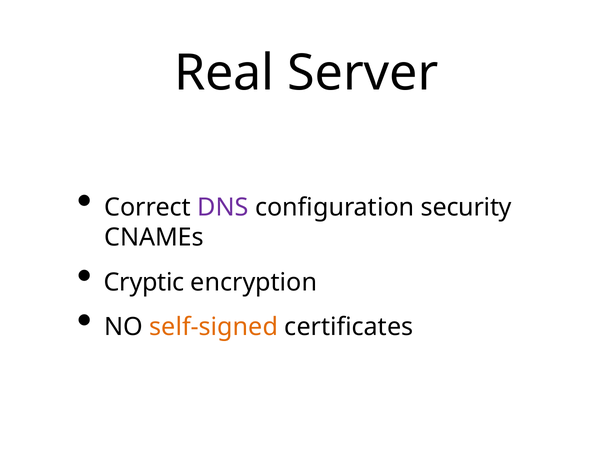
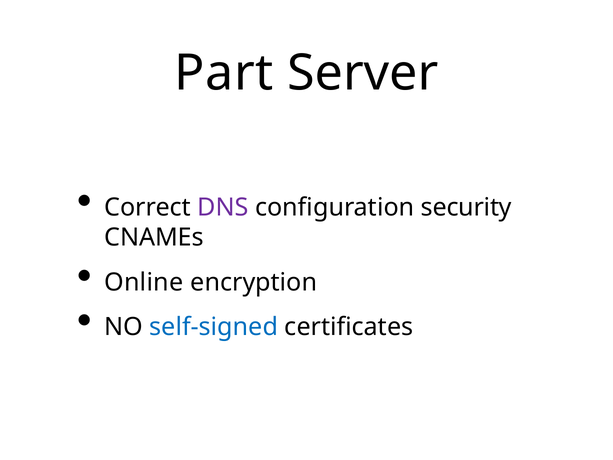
Real: Real -> Part (224, 73)
Cryptic: Cryptic -> Online (144, 282)
self-signed colour: orange -> blue (214, 327)
